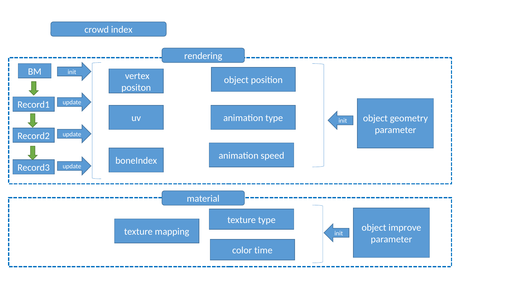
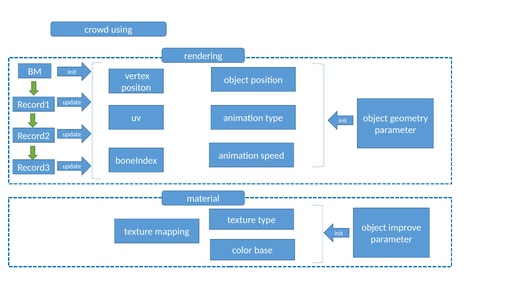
index: index -> using (122, 30)
time: time -> base (263, 250)
